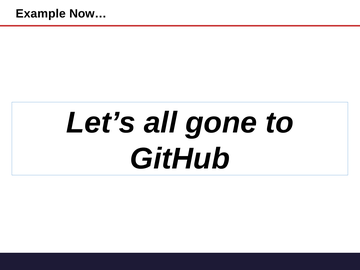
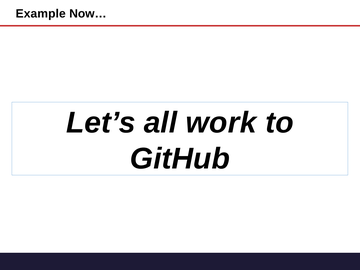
gone: gone -> work (221, 123)
